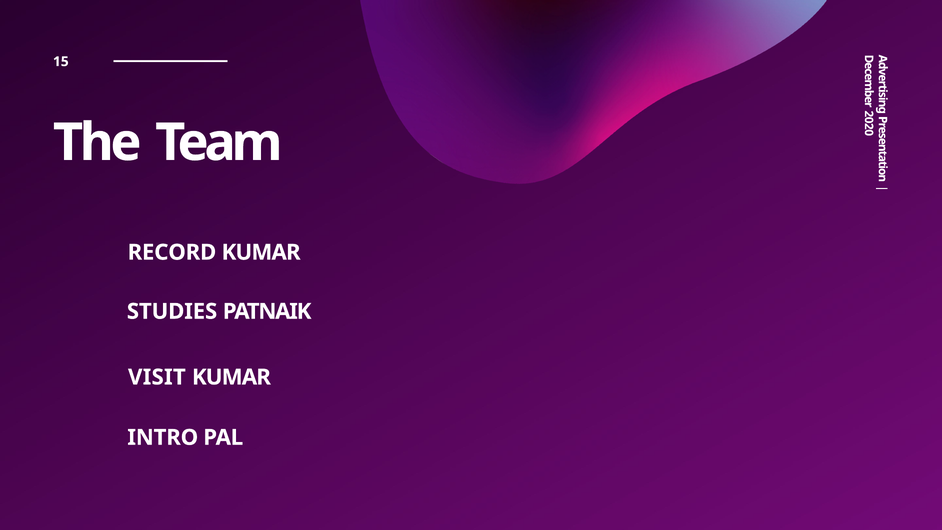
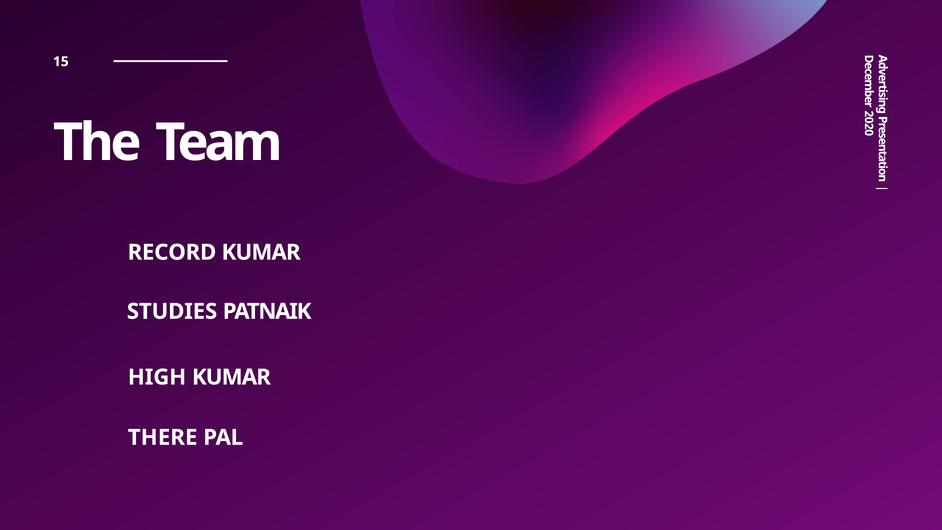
VISIT: VISIT -> HIGH (157, 377)
INTRO: INTRO -> THERE (163, 437)
